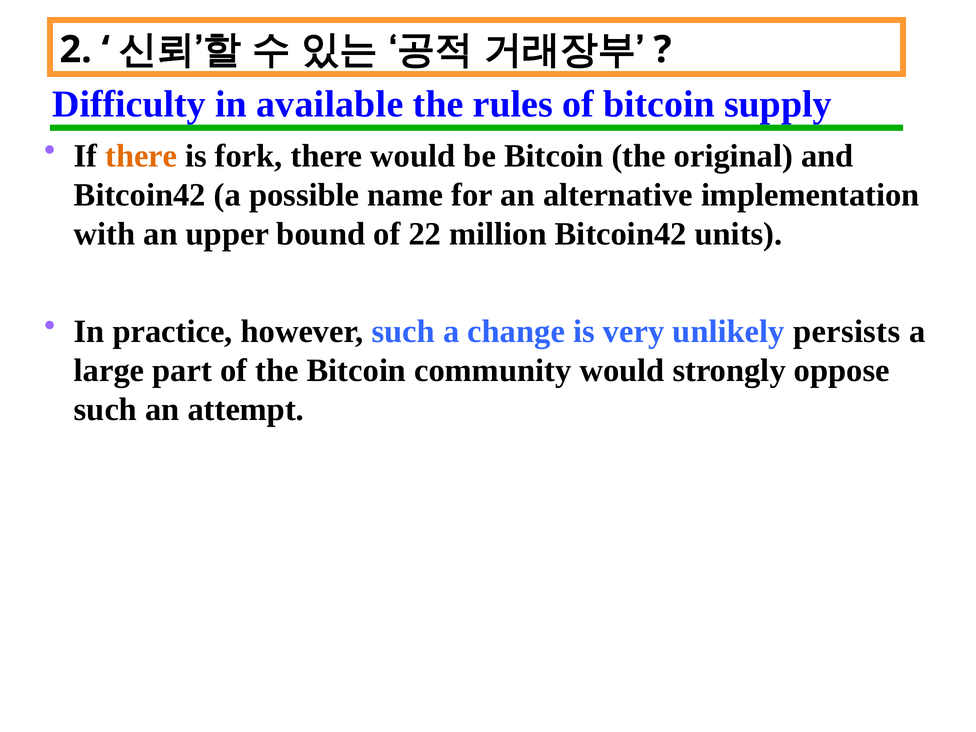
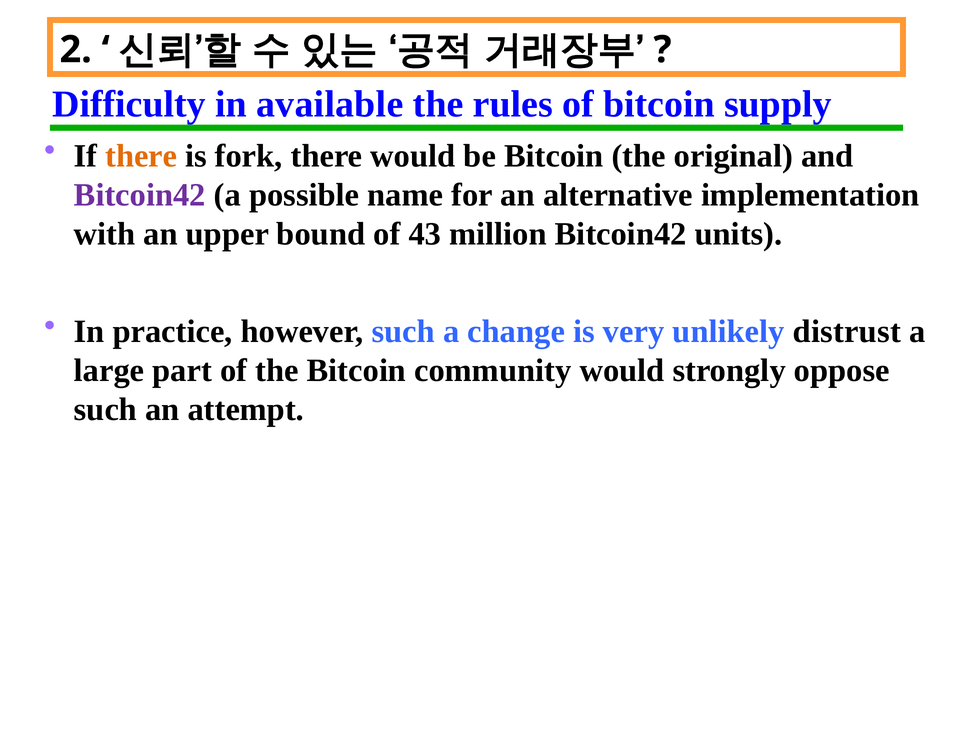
Bitcoin42 colour: black -> purple (140, 195)
22: 22 -> 43 (425, 234)
persists: persists -> distrust (847, 331)
